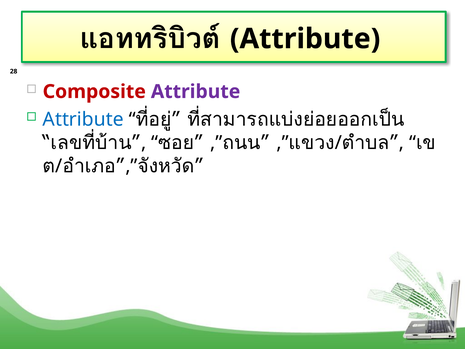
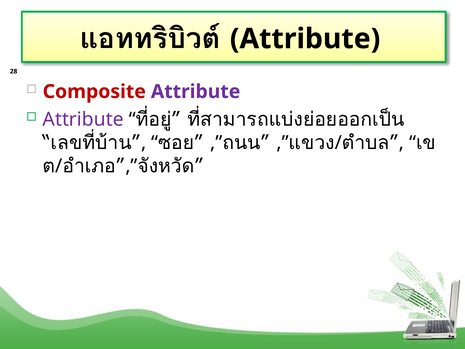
Attribute colour: blue -> purple (83, 119)
